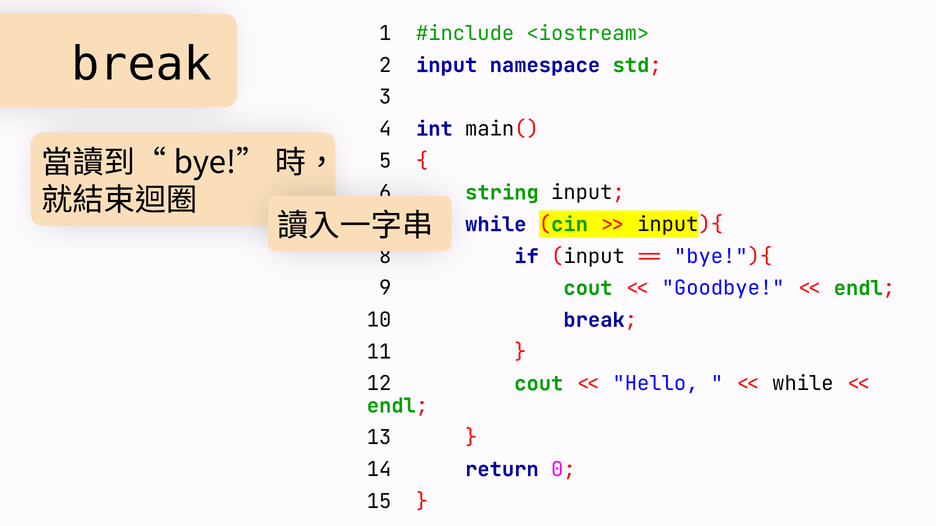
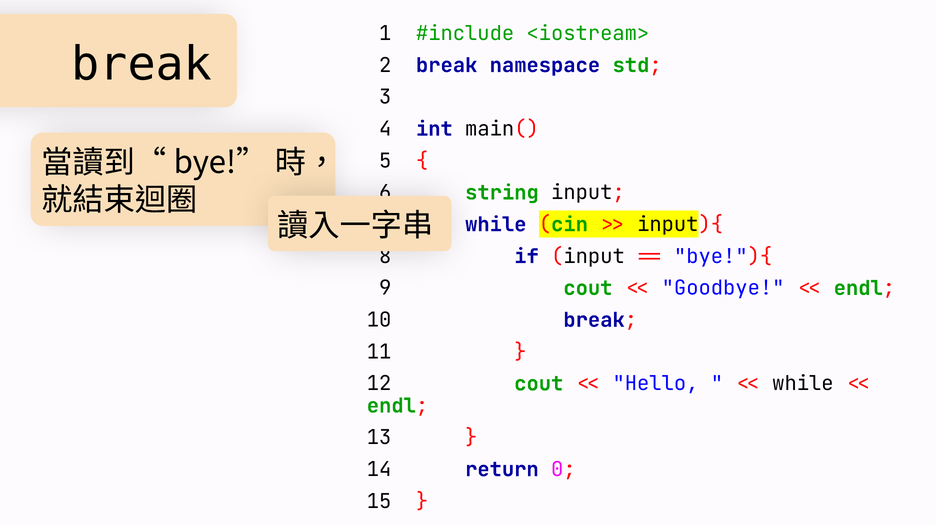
2 input: input -> break (447, 65)
